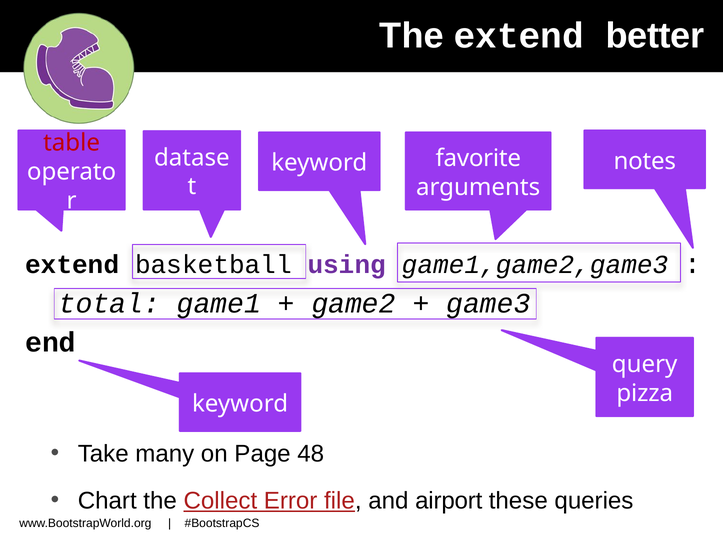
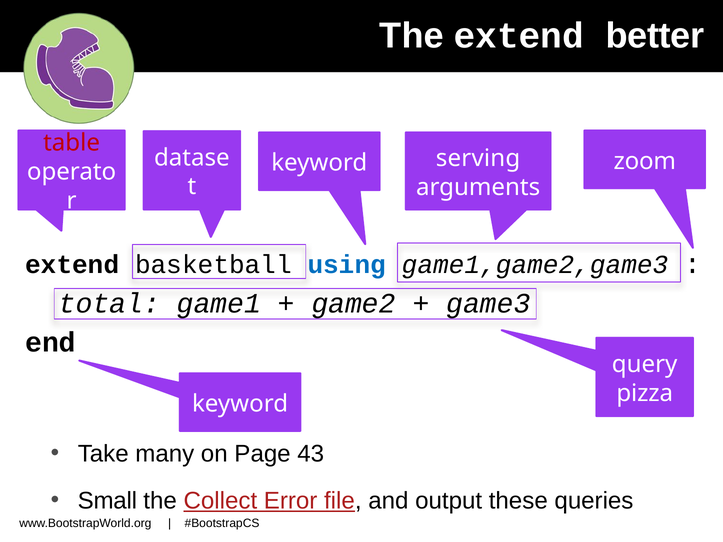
notes: notes -> zoom (645, 161)
favorite: favorite -> serving (478, 158)
using colour: purple -> blue (347, 265)
48: 48 -> 43 (311, 454)
Chart: Chart -> Small (107, 501)
airport: airport -> output (449, 501)
